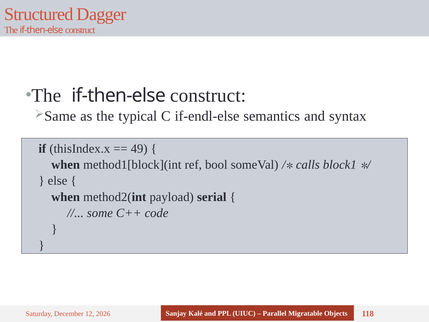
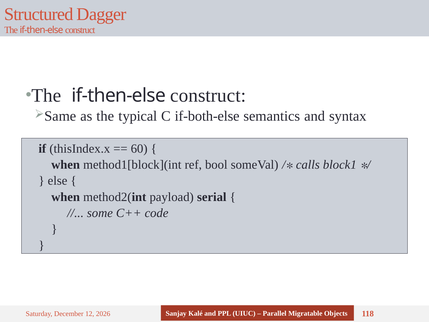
if-endl-else: if-endl-else -> if-both-else (207, 116)
49: 49 -> 60 (139, 148)
